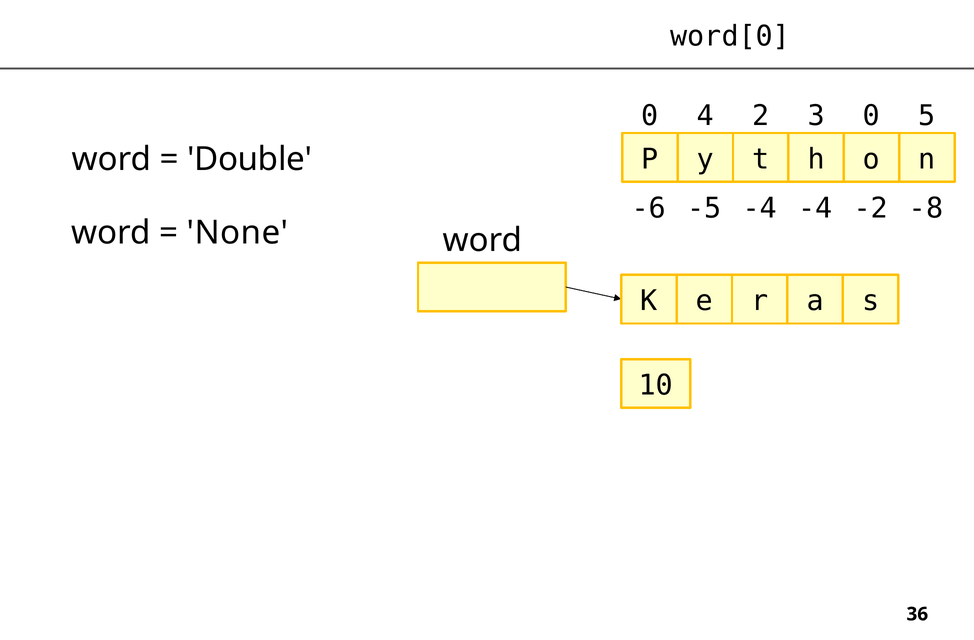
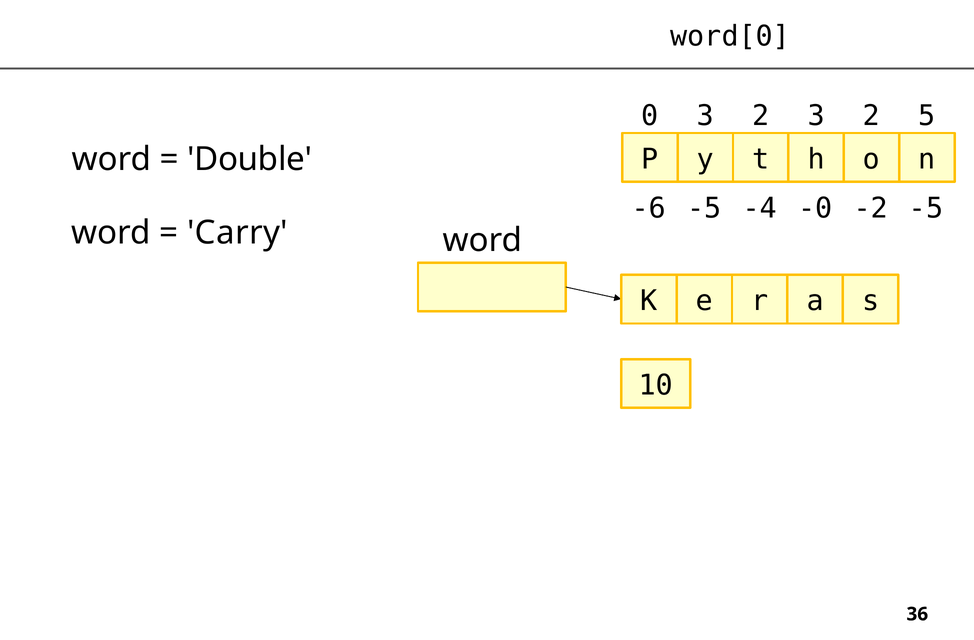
0 4: 4 -> 3 (705, 116)
2 3 0: 0 -> 2 (872, 116)
-4 -4: -4 -> -0 (815, 208)
-2 -8: -8 -> -5 (926, 208)
None: None -> Carry (238, 233)
